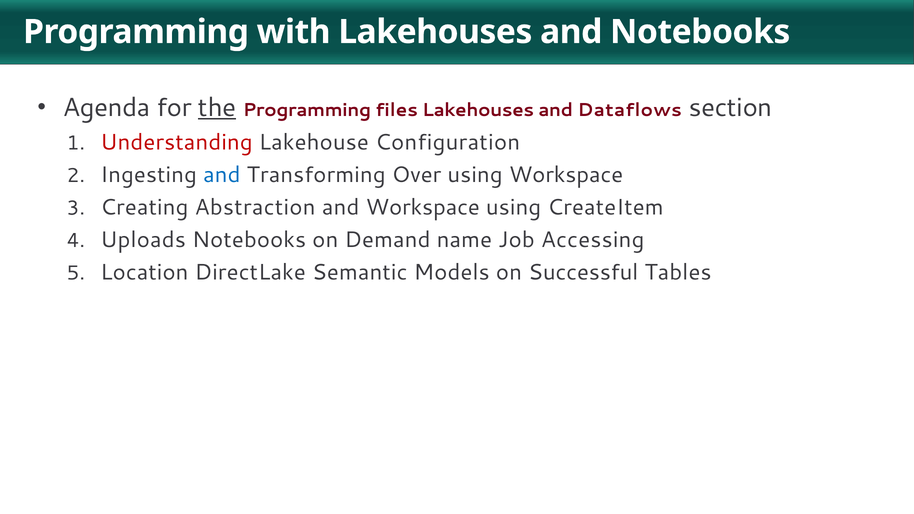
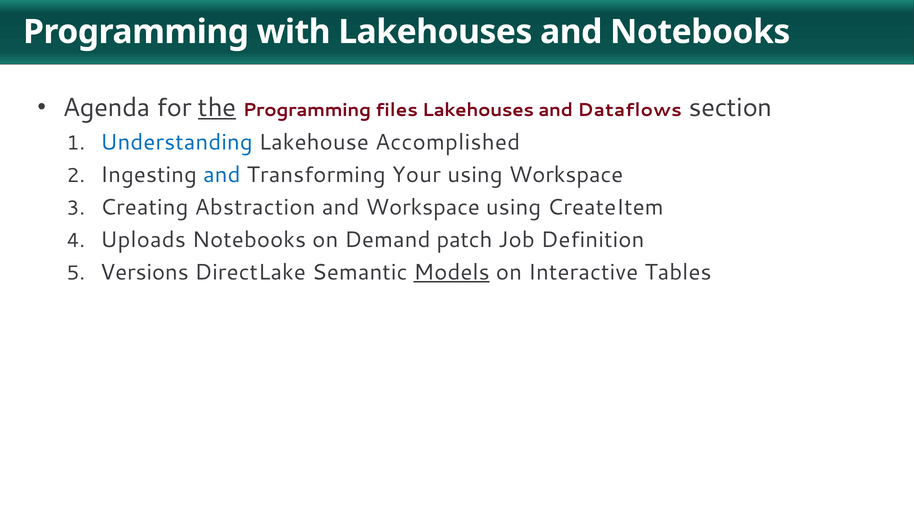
Understanding colour: red -> blue (176, 142)
Configuration: Configuration -> Accomplished (448, 142)
Over: Over -> Your (416, 175)
name: name -> patch (464, 240)
Accessing: Accessing -> Definition (593, 240)
Location: Location -> Versions (144, 272)
Models underline: none -> present (452, 272)
Successful: Successful -> Interactive (583, 272)
